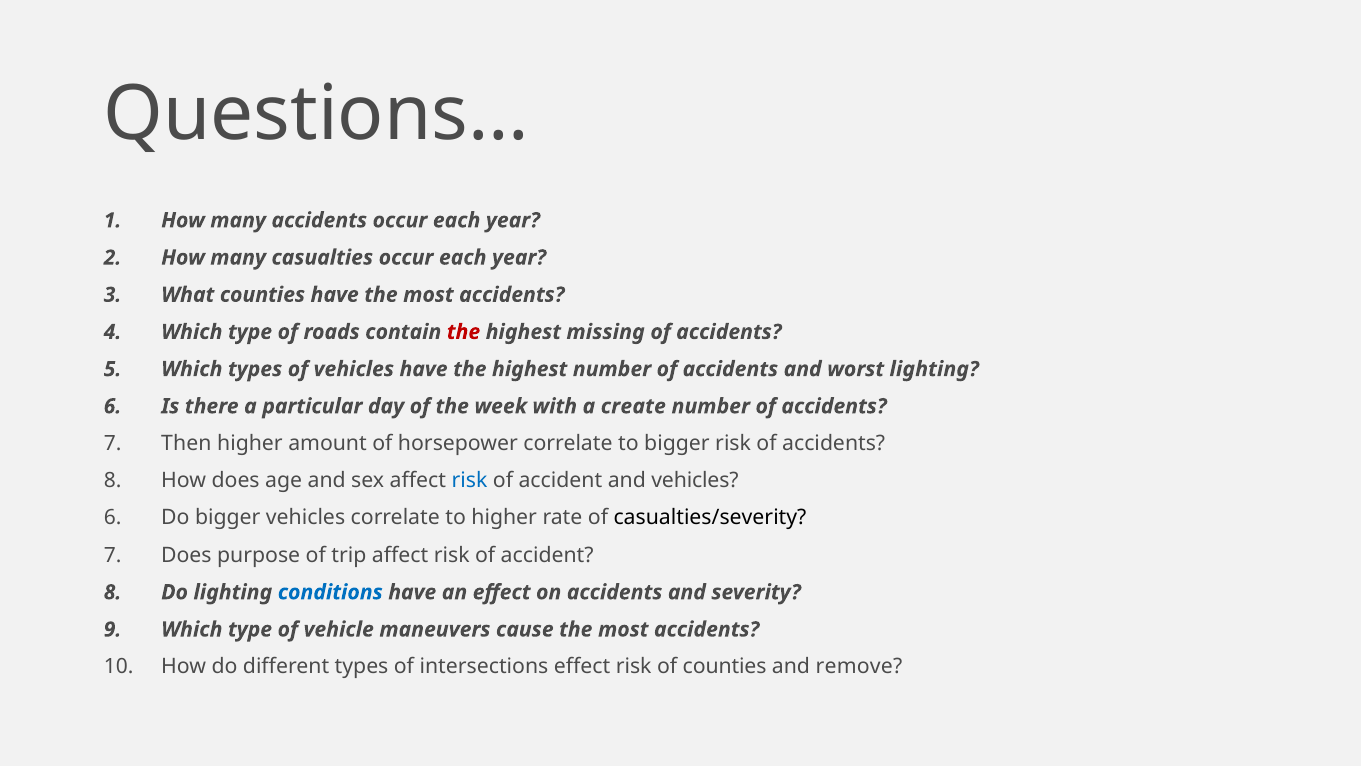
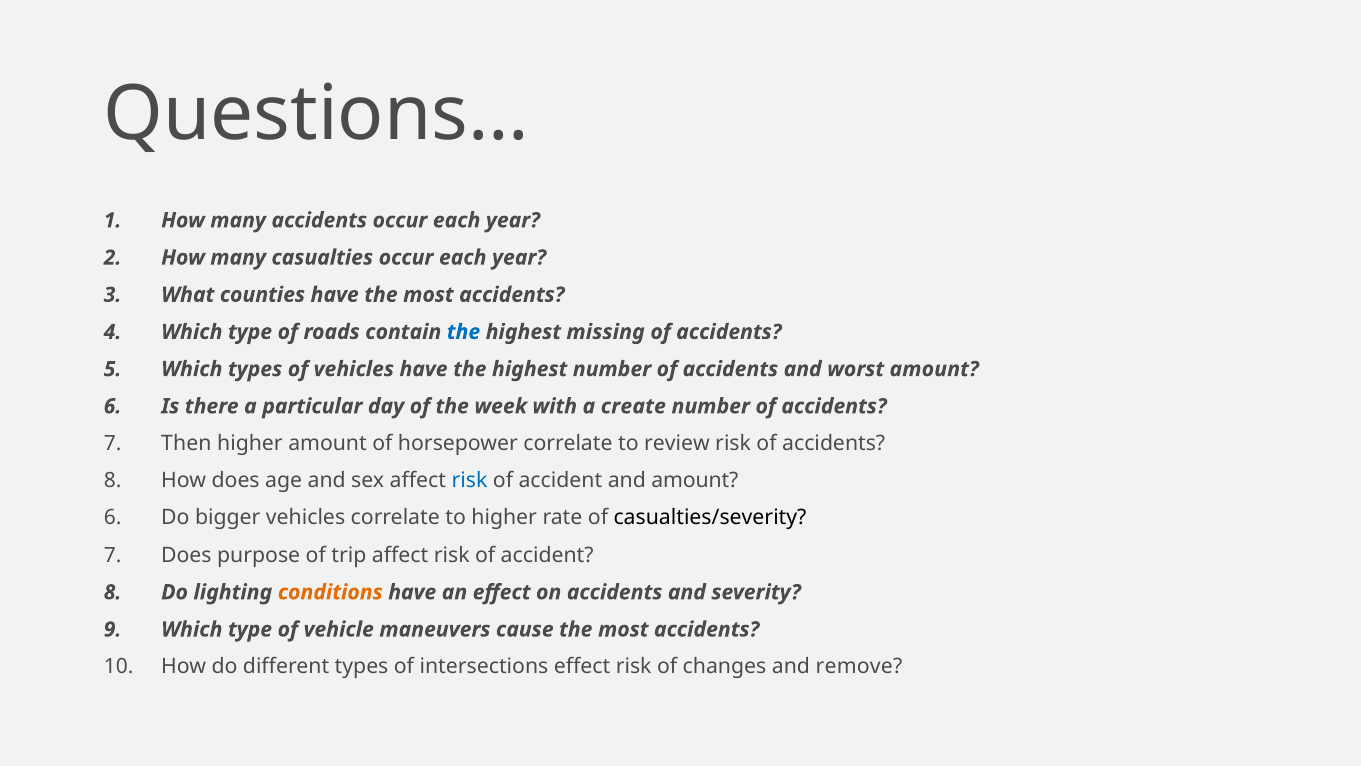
the colour: red -> blue (464, 332)
worst lighting: lighting -> amount (934, 369)
to bigger: bigger -> review (677, 443)
and vehicles: vehicles -> amount (695, 480)
conditions colour: blue -> orange (330, 592)
of counties: counties -> changes (725, 666)
